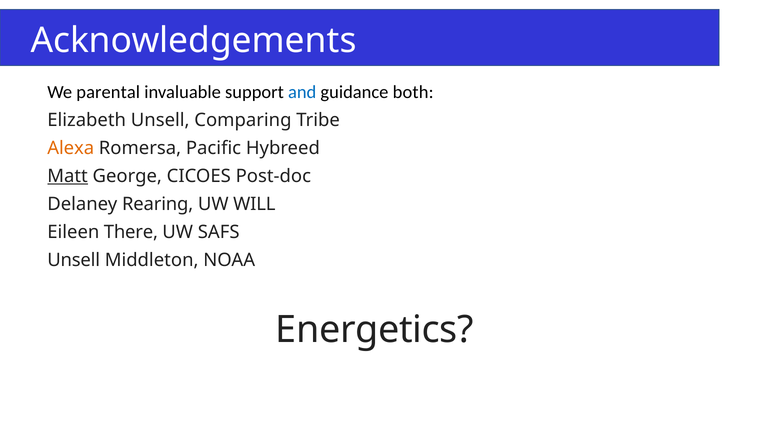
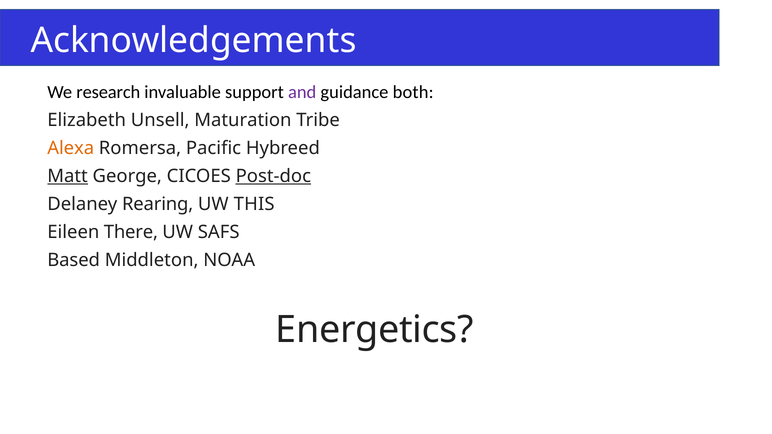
parental: parental -> research (108, 92)
and colour: blue -> purple (302, 92)
Comparing: Comparing -> Maturation (243, 120)
Post-doc underline: none -> present (273, 176)
WILL: WILL -> THIS (254, 204)
Unsell: Unsell -> Based (74, 260)
